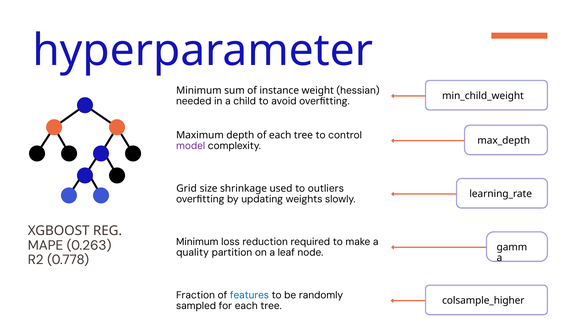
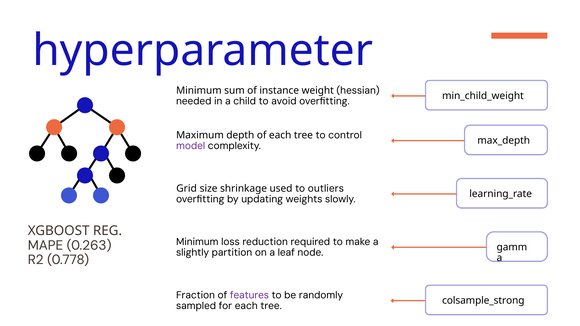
quality: quality -> slightly (193, 253)
features colour: blue -> purple (249, 295)
colsample_higher: colsample_higher -> colsample_strong (483, 301)
